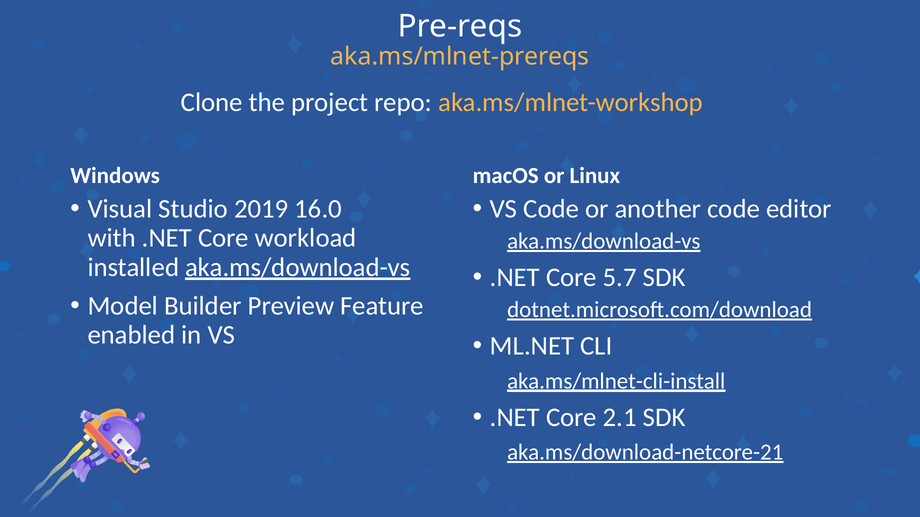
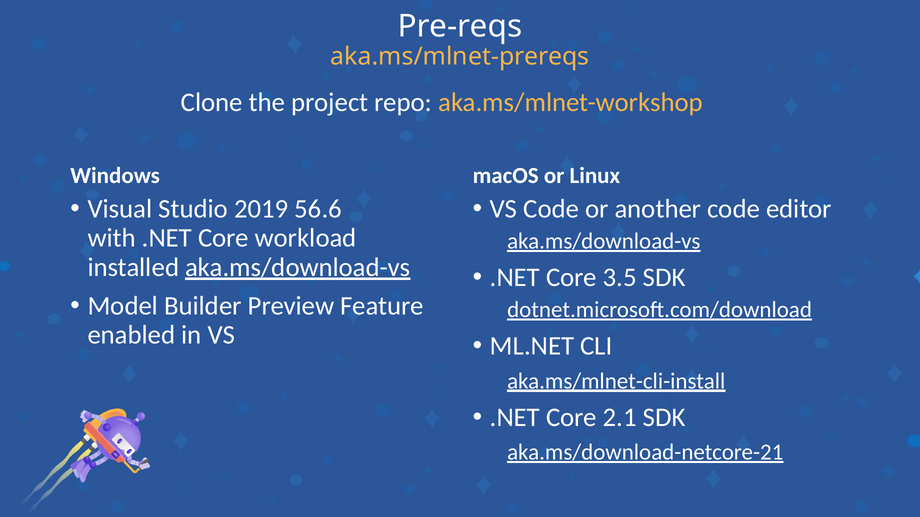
16.0: 16.0 -> 56.6 (318, 209)
5.7: 5.7 -> 3.5 (620, 278)
